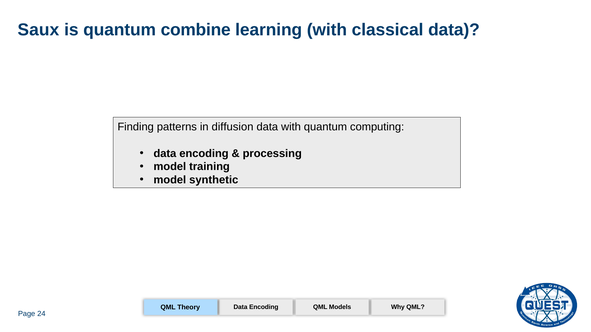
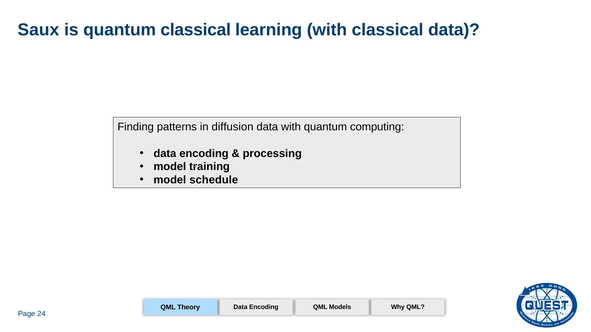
quantum combine: combine -> classical (196, 30)
synthetic: synthetic -> schedule (214, 180)
